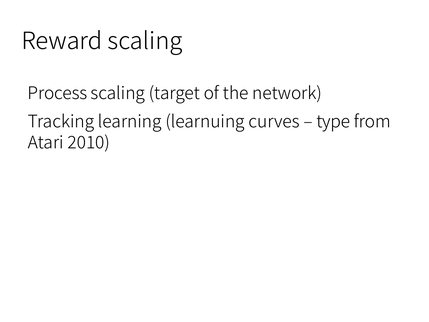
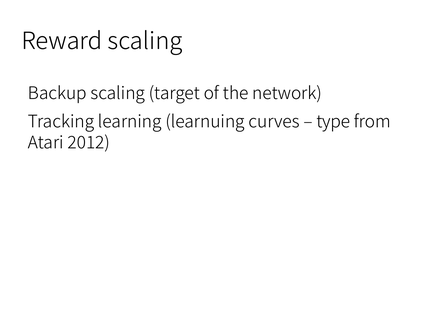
Process: Process -> Backup (57, 93)
2010: 2010 -> 2012 (89, 143)
